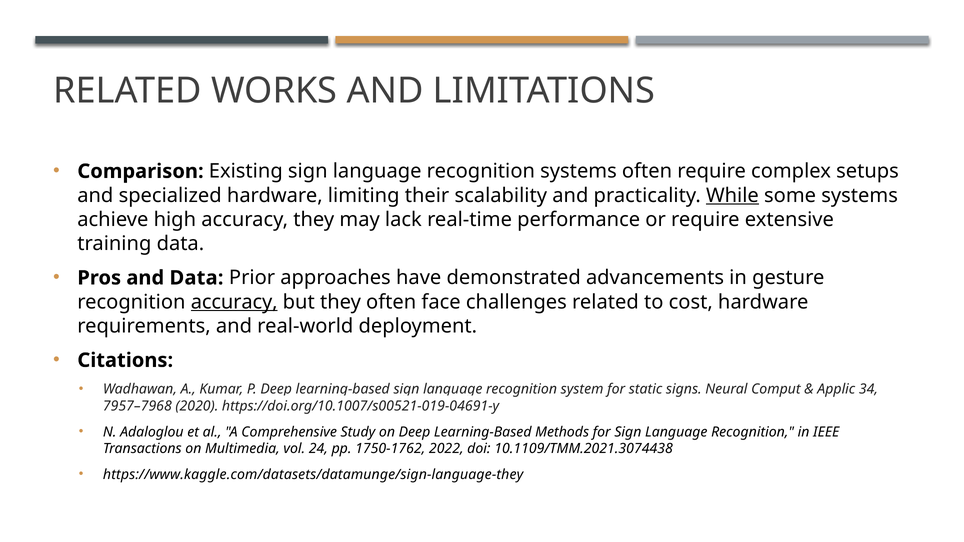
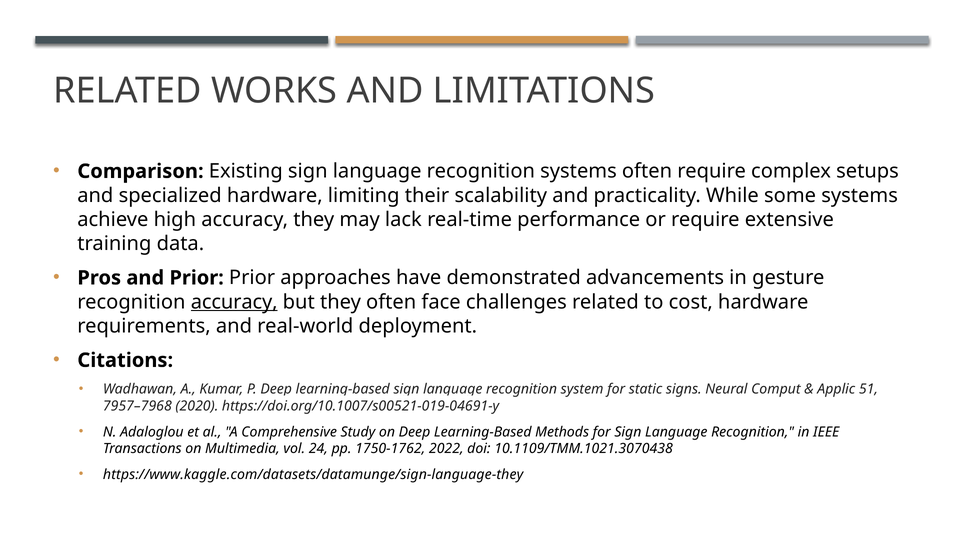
While underline: present -> none (732, 196)
and Data: Data -> Prior (197, 278)
34: 34 -> 51 (868, 389)
10.1109/TMM.2021.3074438: 10.1109/TMM.2021.3074438 -> 10.1109/TMM.1021.3070438 (584, 449)
